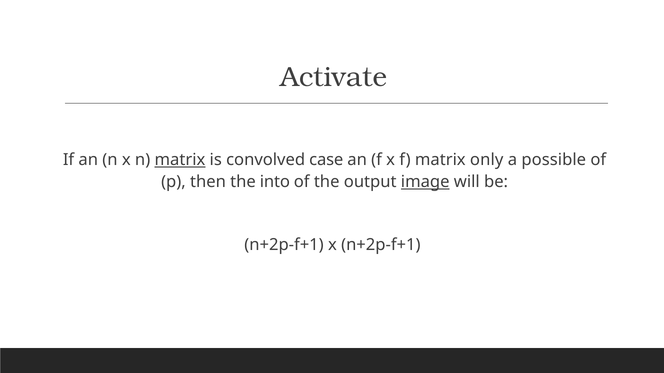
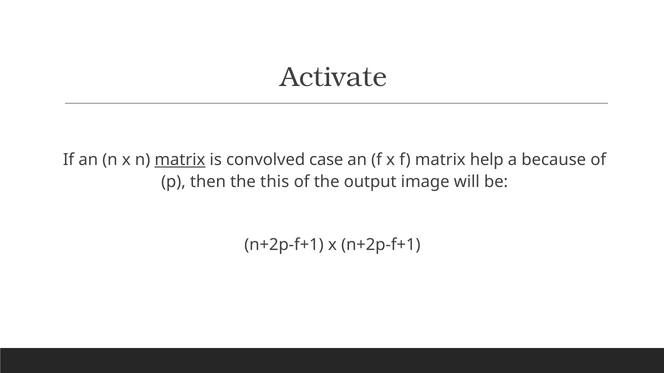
only: only -> help (487, 160)
possible: possible -> because (554, 160)
into: into -> this (275, 182)
image underline: present -> none (425, 182)
